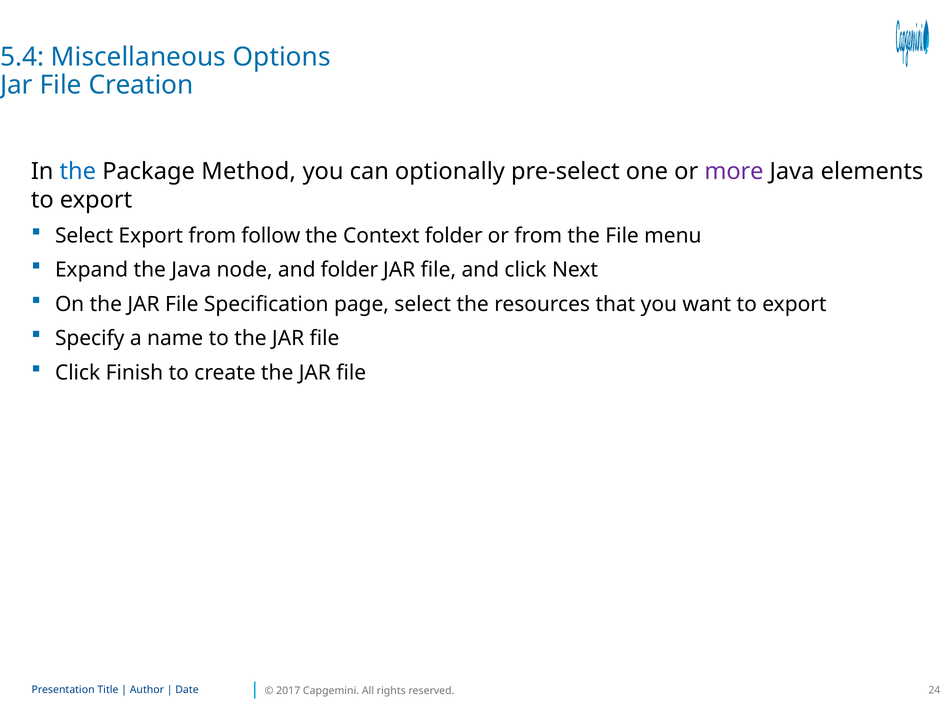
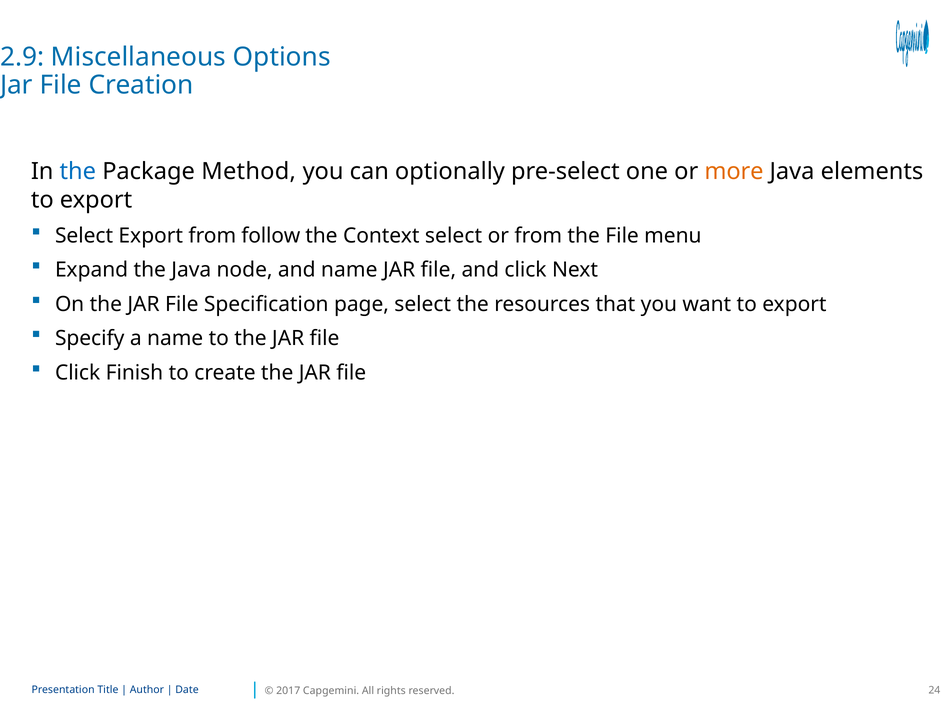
5.4: 5.4 -> 2.9 (22, 57)
more colour: purple -> orange (734, 171)
Context folder: folder -> select (454, 236)
and folder: folder -> name (349, 270)
